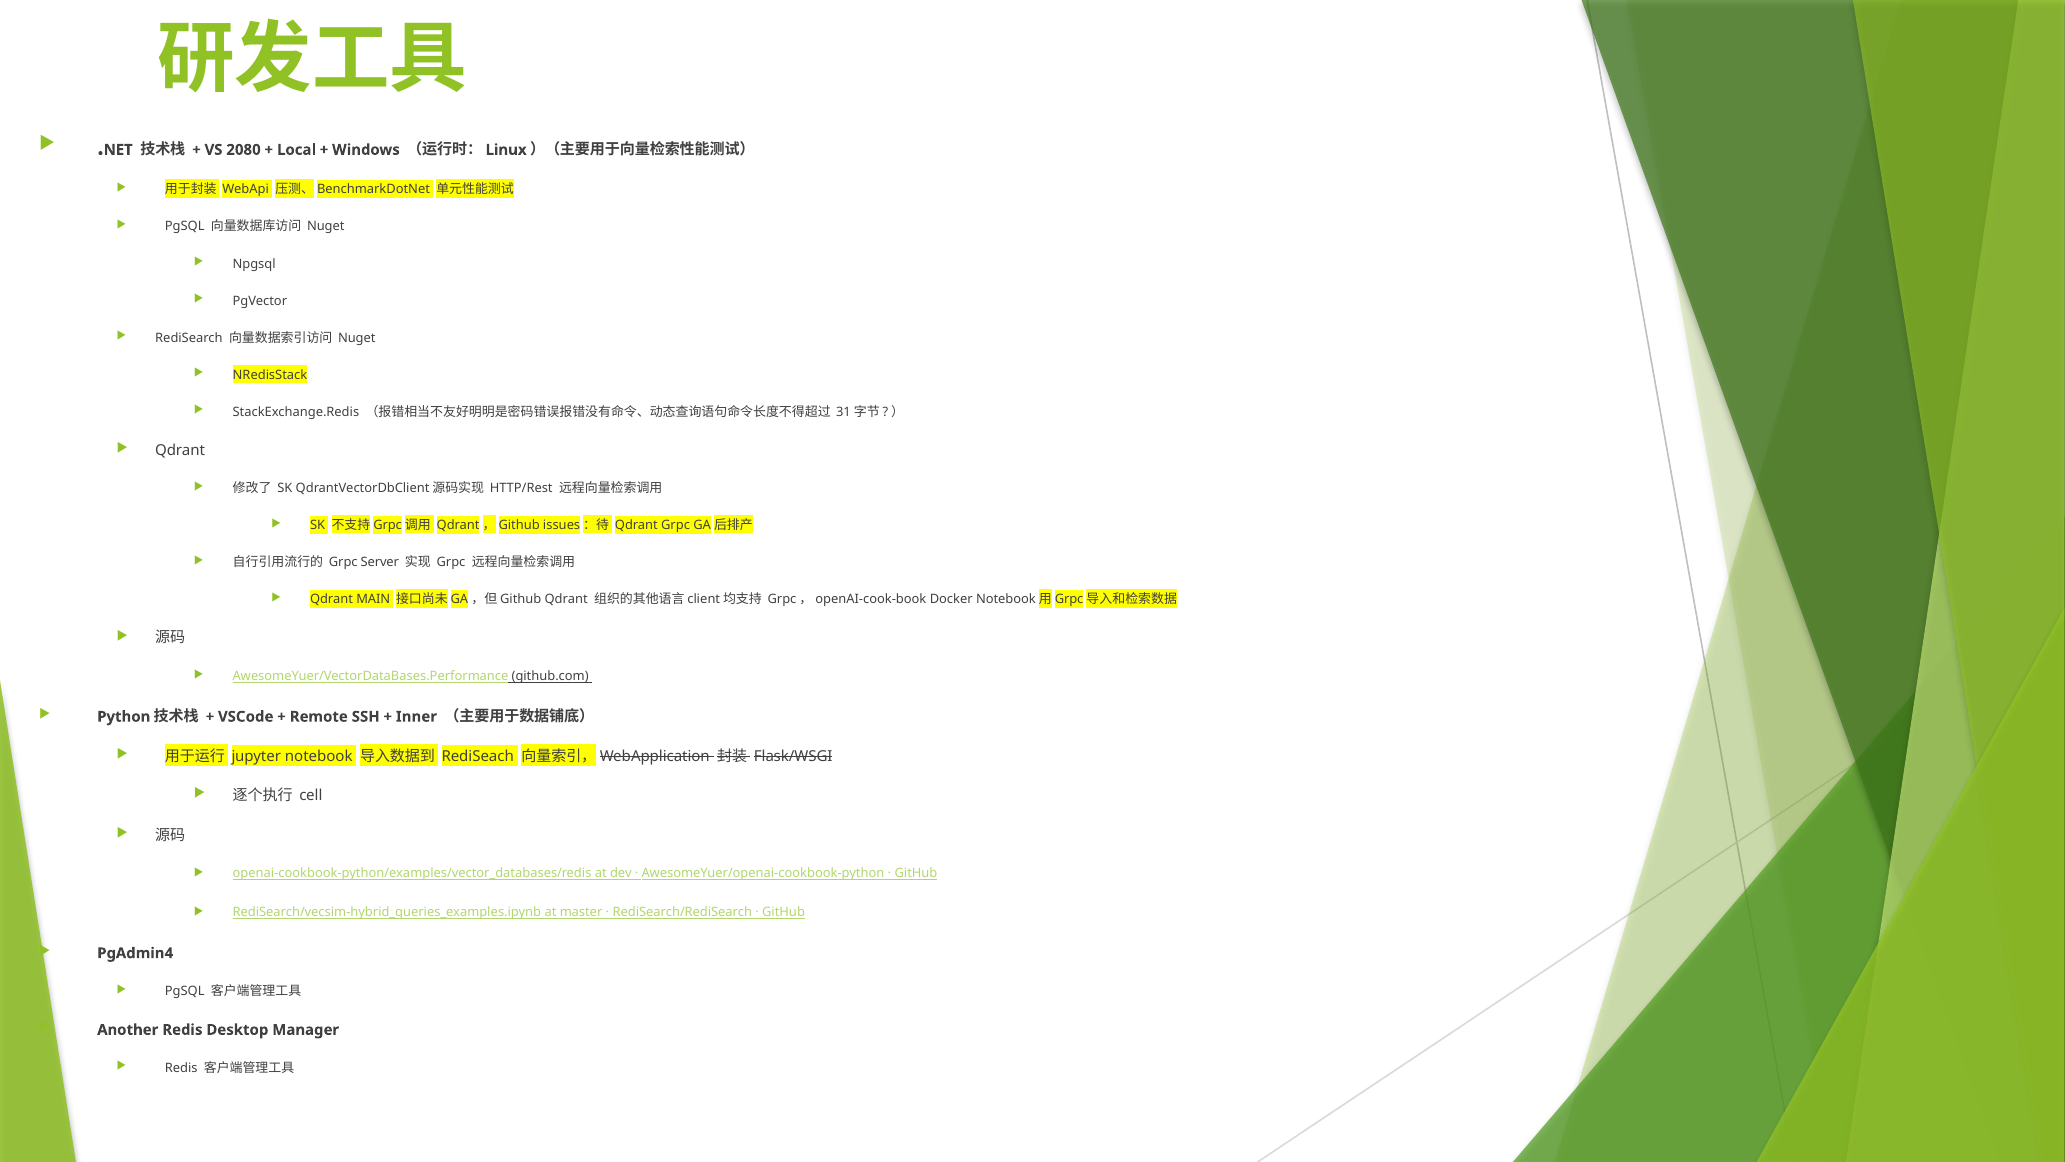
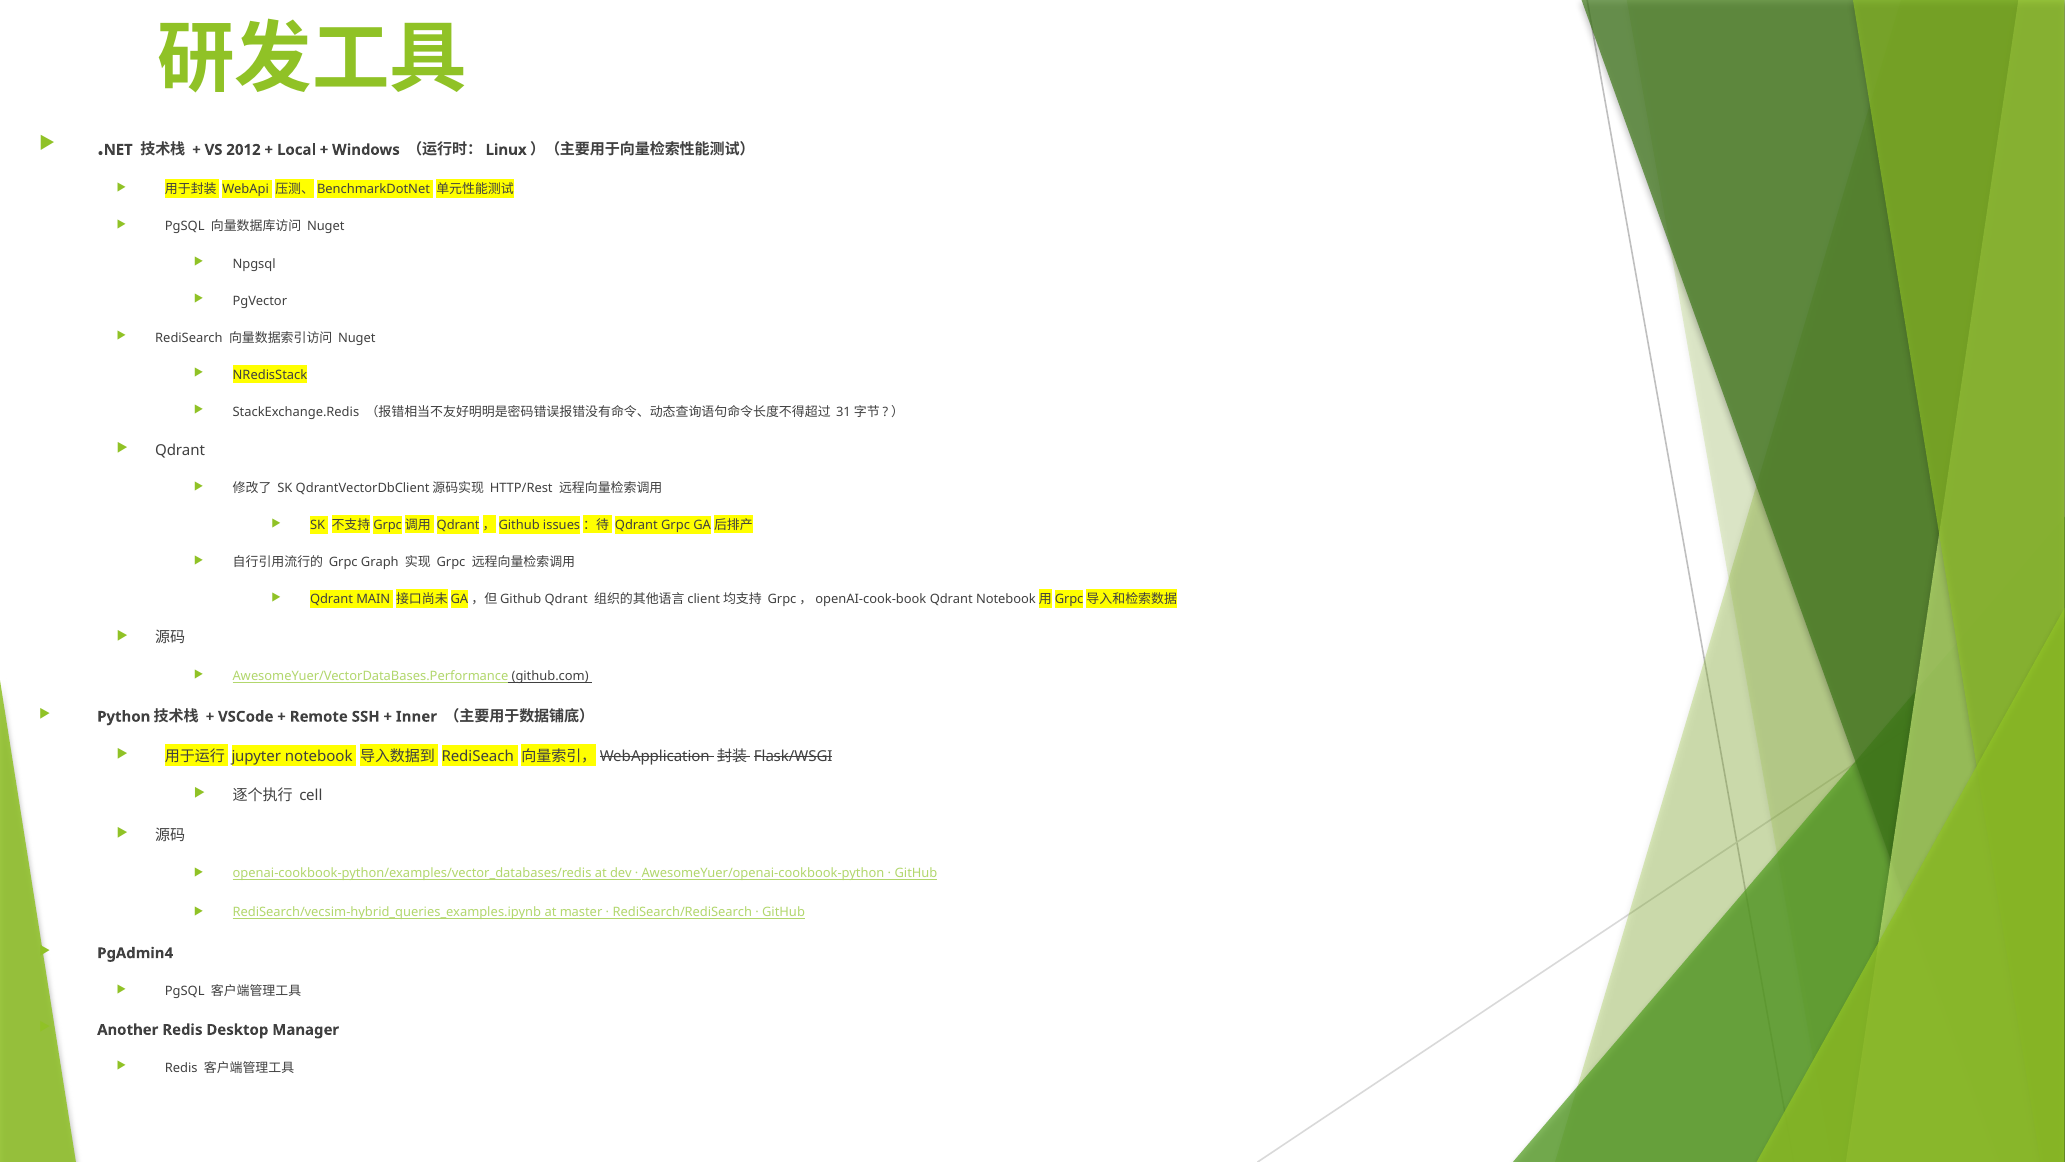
2080: 2080 -> 2012 (243, 150)
Server: Server -> Graph (380, 562)
Grpc，openAI-cook-book Docker: Docker -> Qdrant (951, 599)
